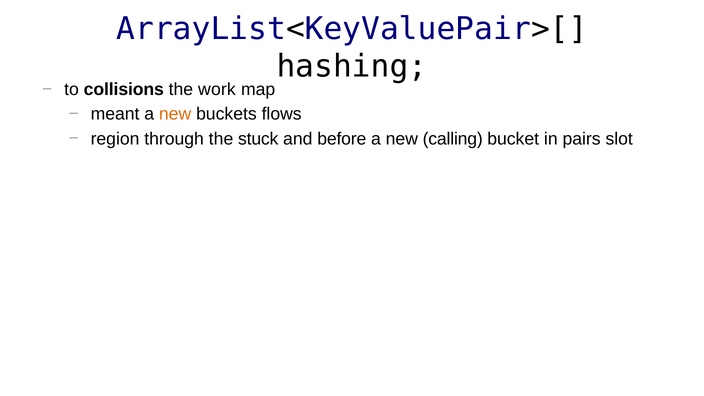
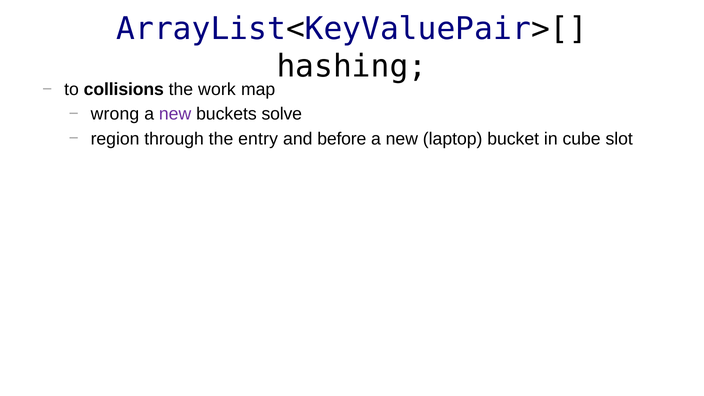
meant: meant -> wrong (115, 114)
new colour: orange -> purple (175, 114)
flows: flows -> solve (282, 114)
stuck: stuck -> entry (258, 139)
calling: calling -> laptop (453, 139)
pairs: pairs -> cube (582, 139)
